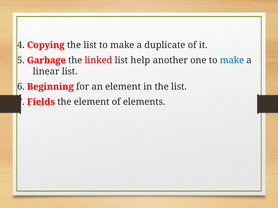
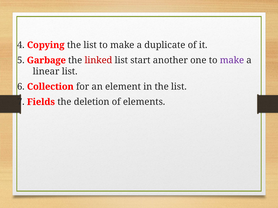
help: help -> start (140, 60)
make colour: blue -> purple (232, 60)
Beginning: Beginning -> Collection (50, 87)
the element: element -> deletion (92, 102)
